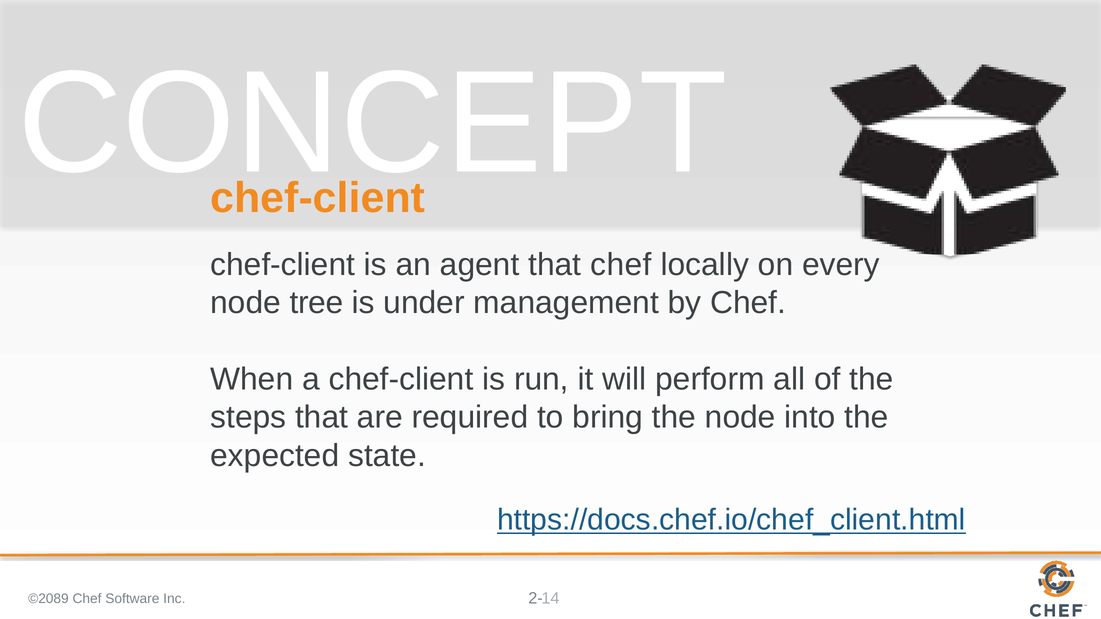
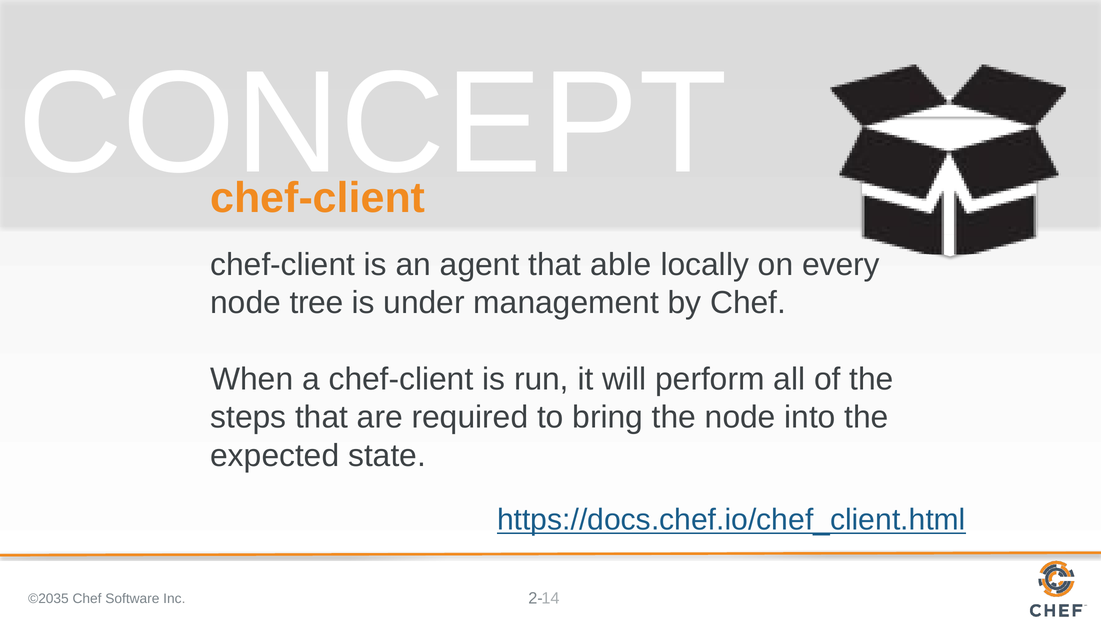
that chef: chef -> able (621, 265)
©2089: ©2089 -> ©2035 (48, 599)
